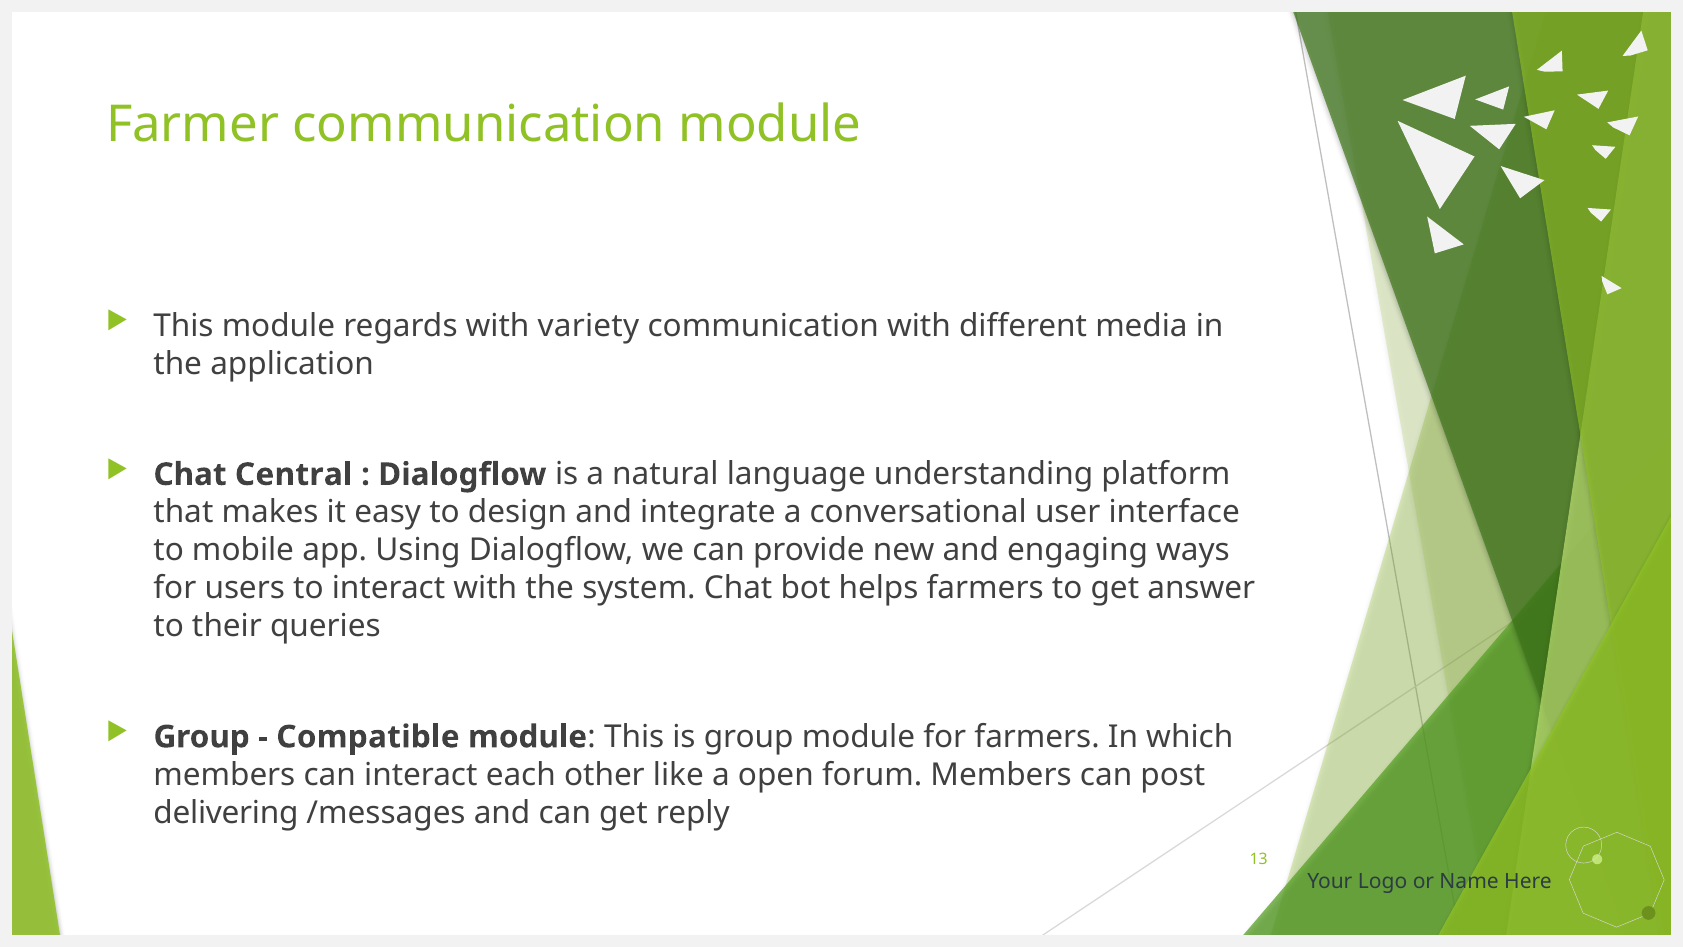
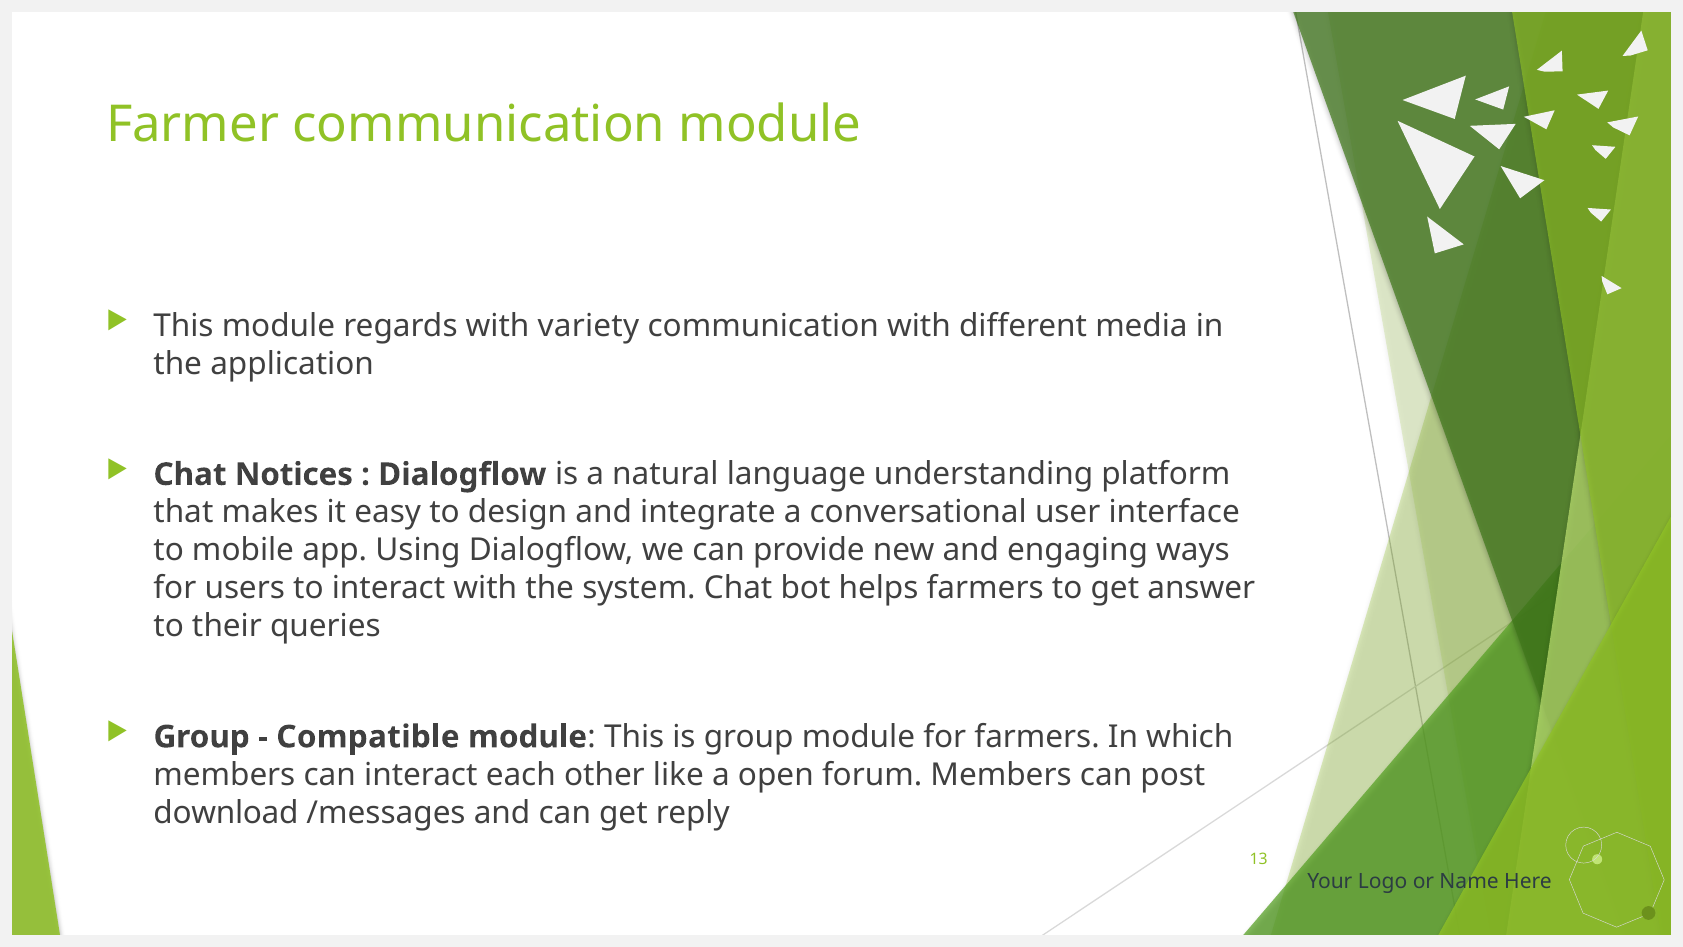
Central: Central -> Notices (294, 474)
delivering: delivering -> download (226, 812)
